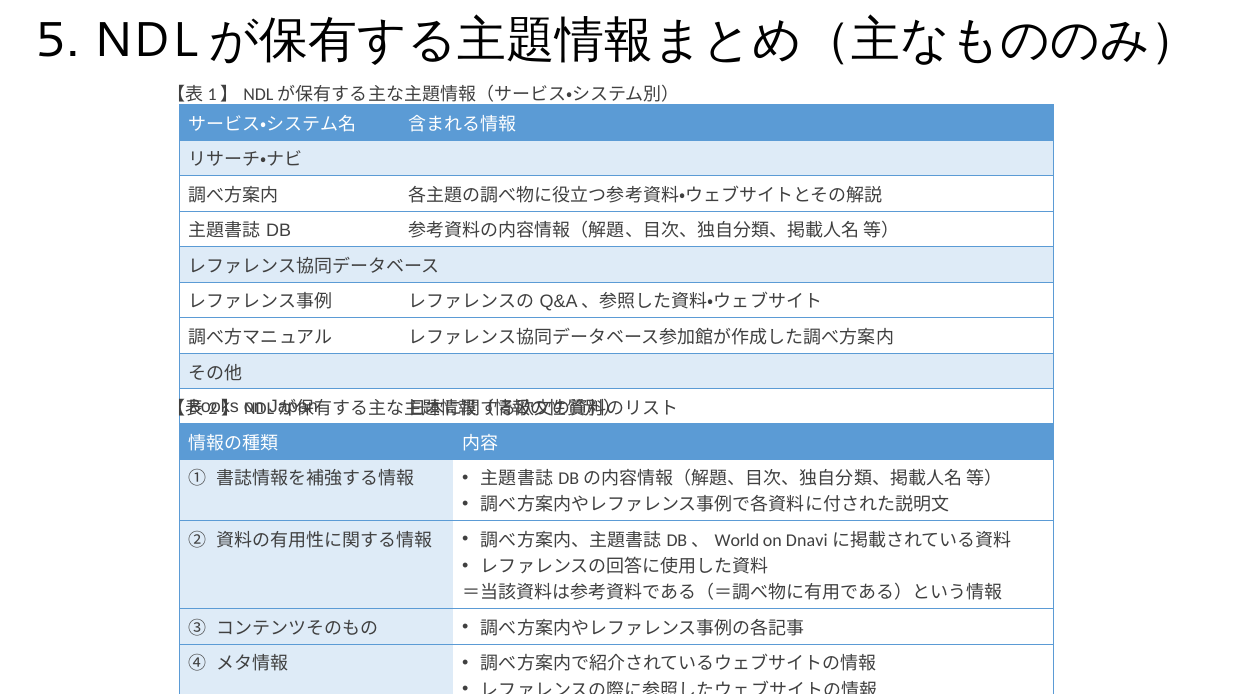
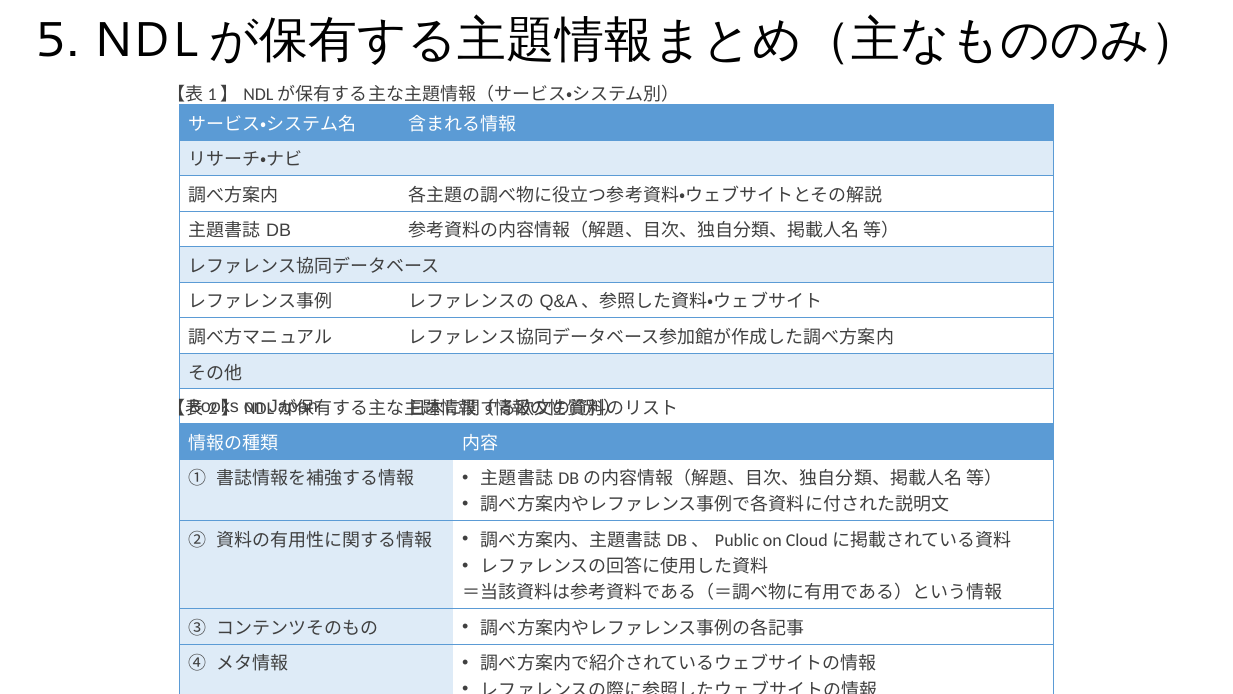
World: World -> Public (737, 540)
Dnavi: Dnavi -> Cloud (807, 540)
